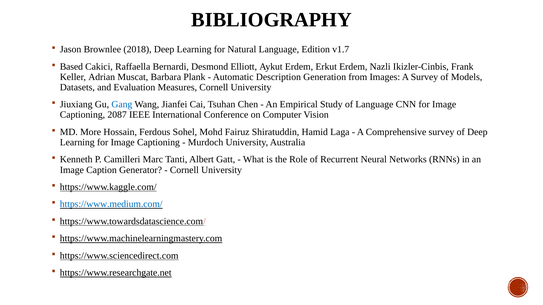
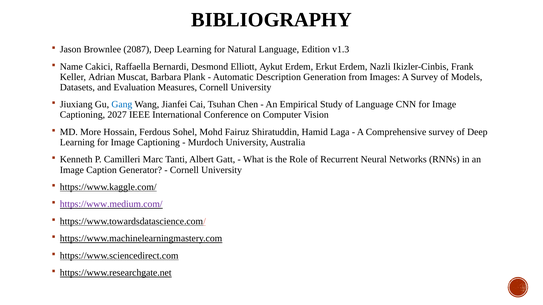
2018: 2018 -> 2087 (138, 49)
v1.7: v1.7 -> v1.3 (341, 49)
Based: Based -> Name (71, 67)
2087: 2087 -> 2027 (117, 115)
https://www.medium.com/ colour: blue -> purple (111, 204)
